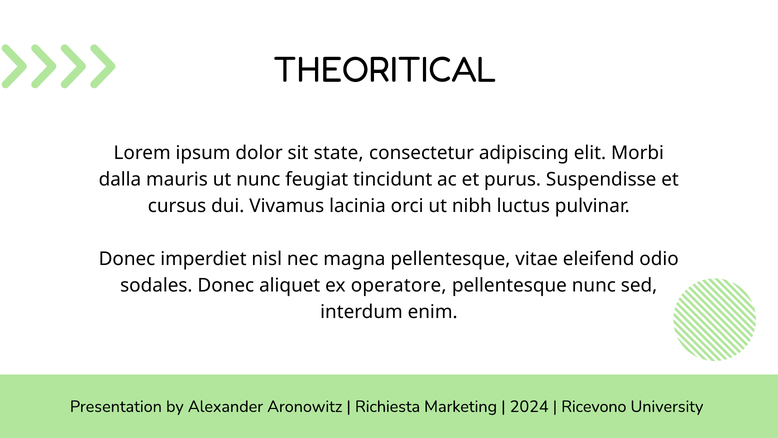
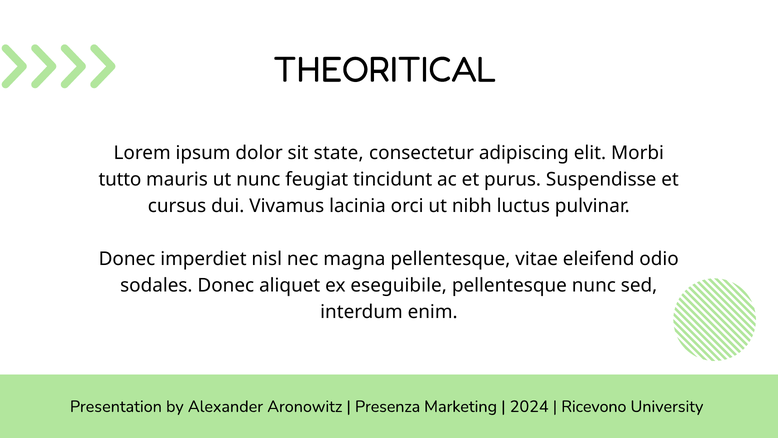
dalla: dalla -> tutto (120, 179)
operatore: operatore -> eseguibile (399, 285)
Richiesta: Richiesta -> Presenza (388, 406)
